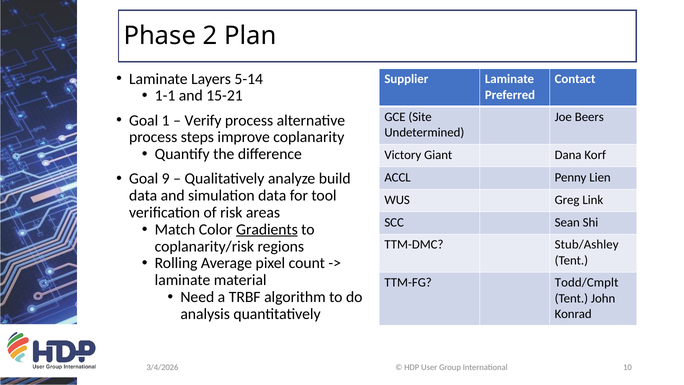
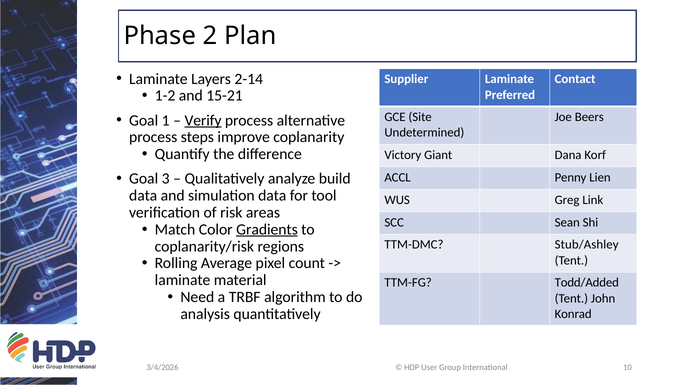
5-14: 5-14 -> 2-14 (249, 79)
1-1: 1-1 -> 1-2 (165, 96)
Verify underline: none -> present (203, 120)
9: 9 -> 3 (166, 179)
Todd/Cmplt: Todd/Cmplt -> Todd/Added (587, 282)
